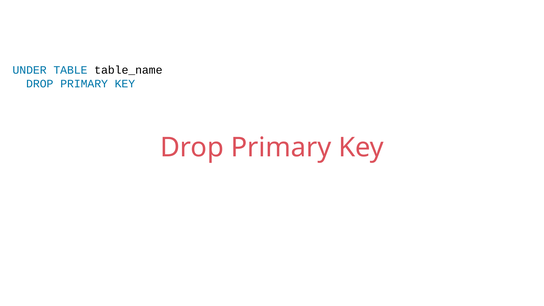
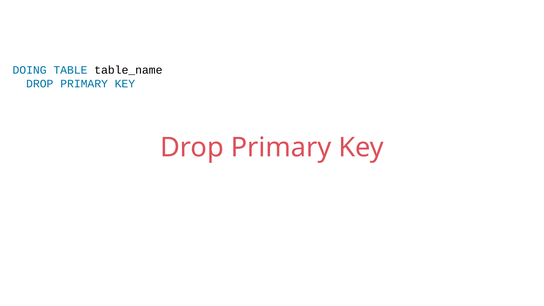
UNDER: UNDER -> DOING (30, 70)
